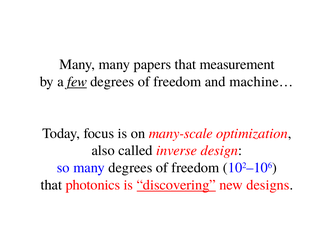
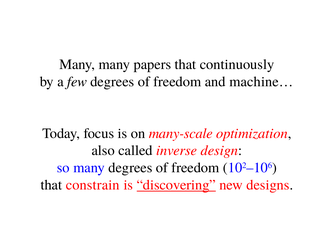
measurement: measurement -> continuously (237, 65)
few underline: present -> none (77, 82)
photonics: photonics -> constrain (93, 185)
